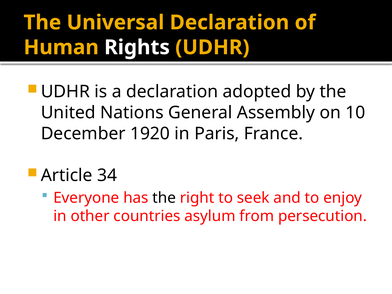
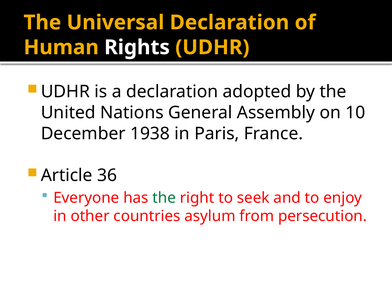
1920: 1920 -> 1938 (150, 134)
34: 34 -> 36 (107, 175)
the colour: black -> green (164, 198)
